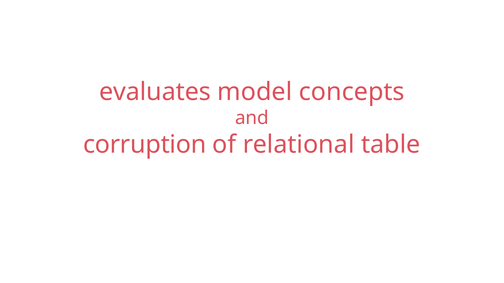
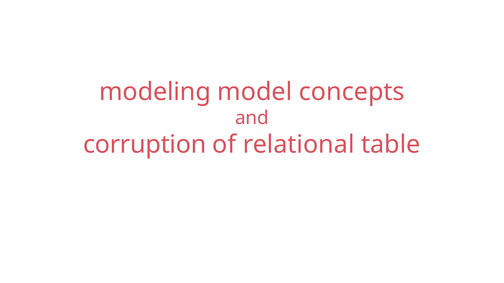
evaluates: evaluates -> modeling (155, 92)
